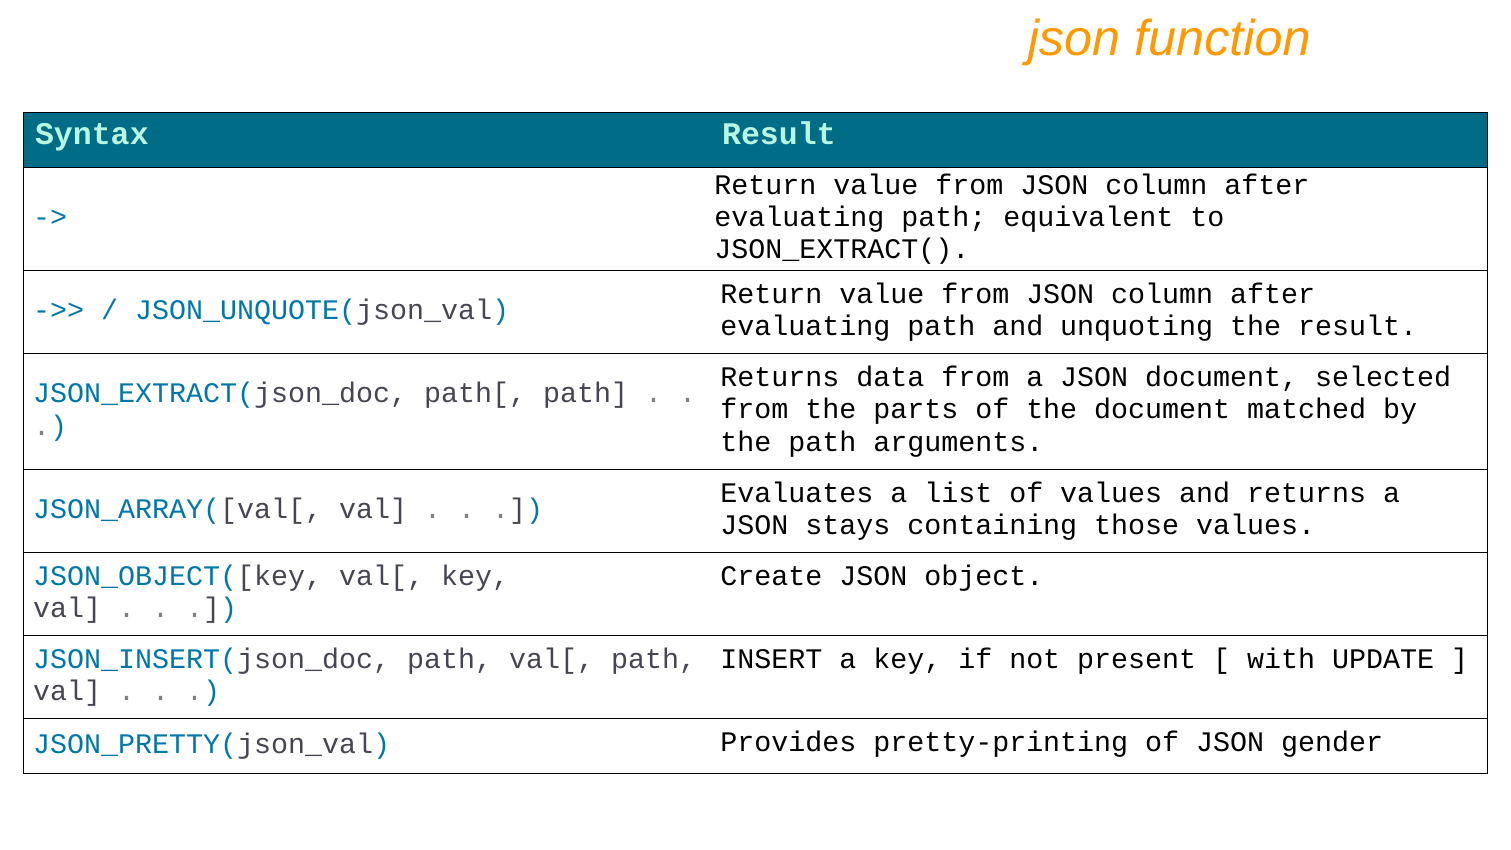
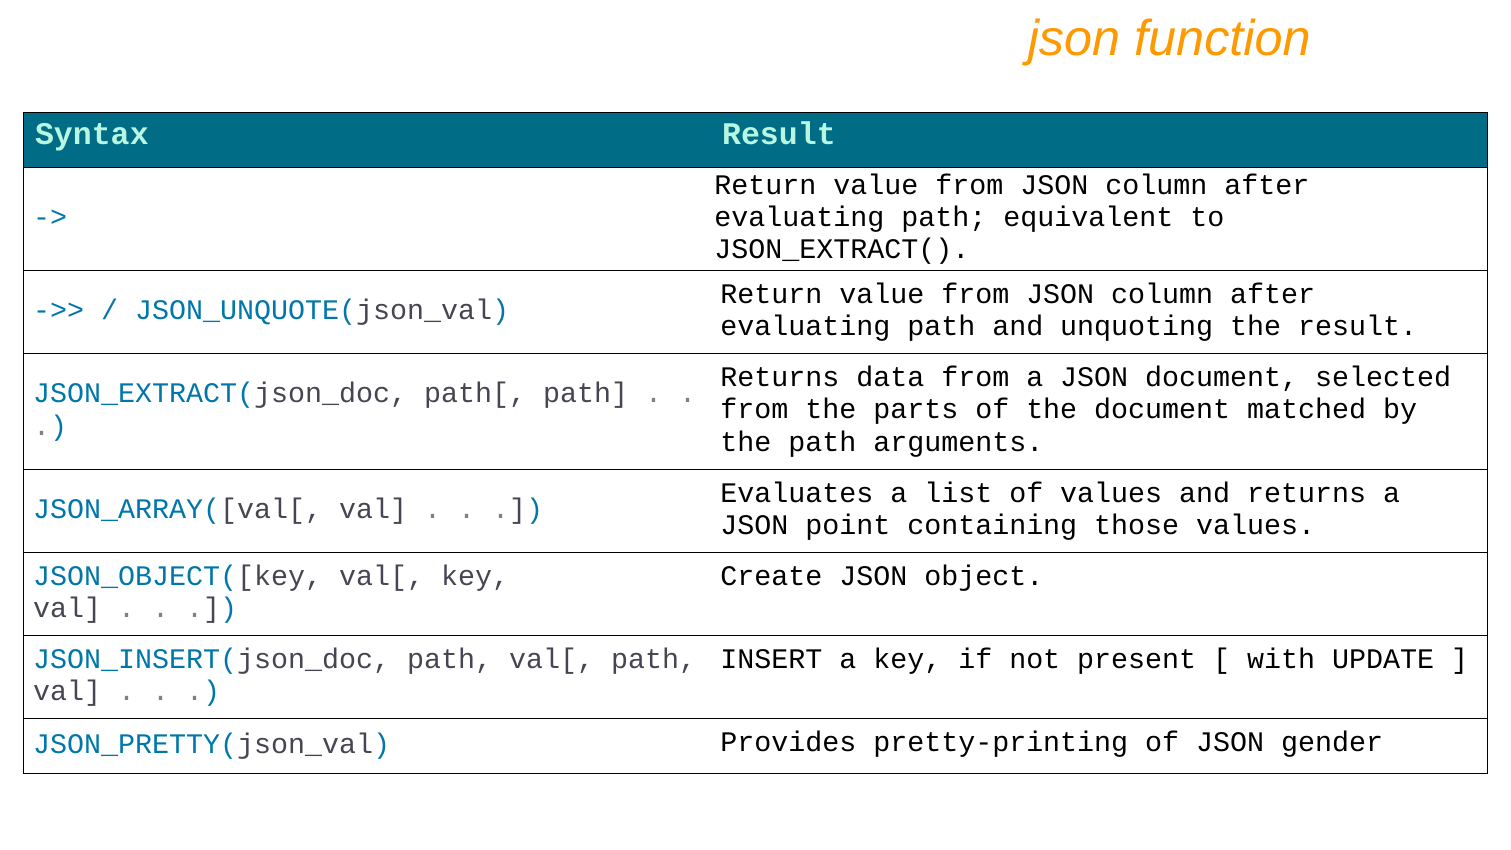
stays: stays -> point (848, 525)
